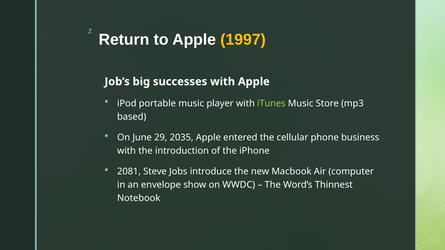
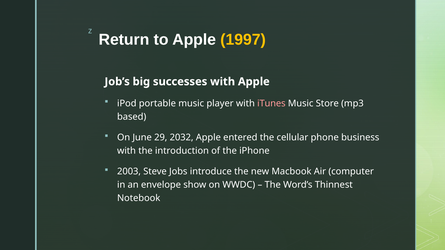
iTunes colour: light green -> pink (271, 103)
2035: 2035 -> 2032 (182, 138)
2081: 2081 -> 2003 (129, 172)
